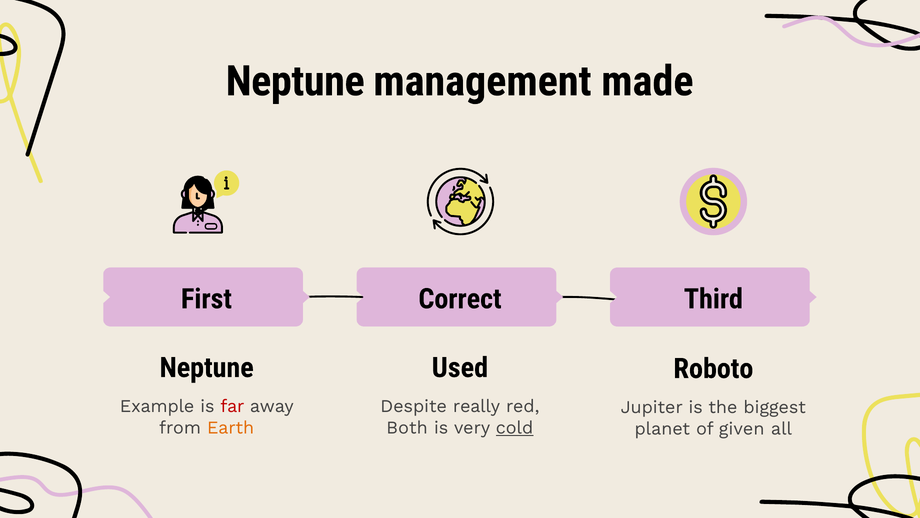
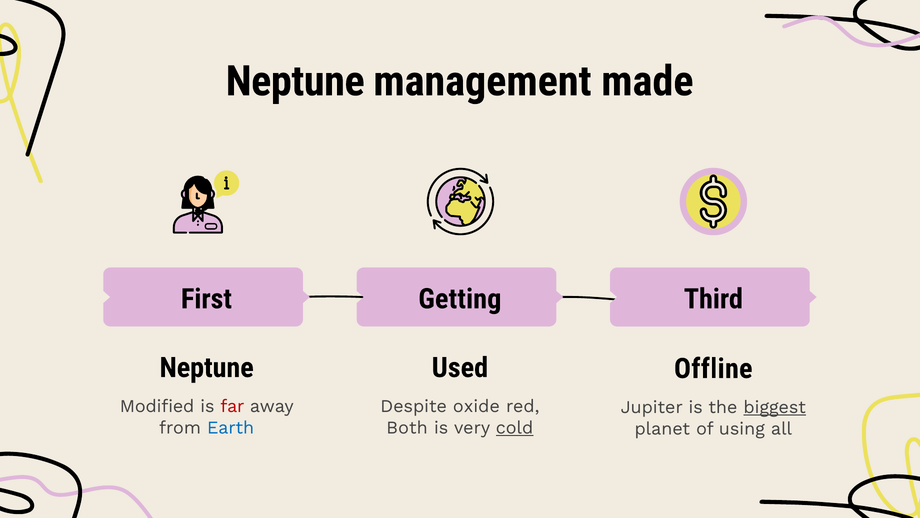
Correct: Correct -> Getting (460, 299)
Roboto: Roboto -> Offline (713, 368)
Example: Example -> Modified (157, 406)
really: really -> oxide (476, 406)
biggest underline: none -> present (775, 407)
Earth colour: orange -> blue (231, 427)
given: given -> using (742, 428)
